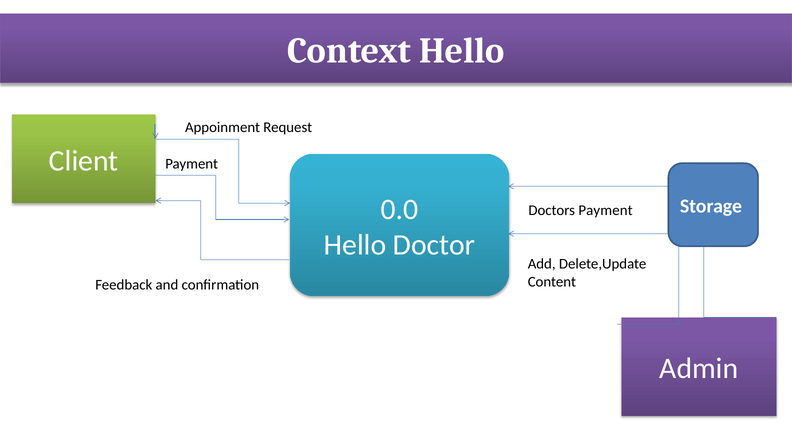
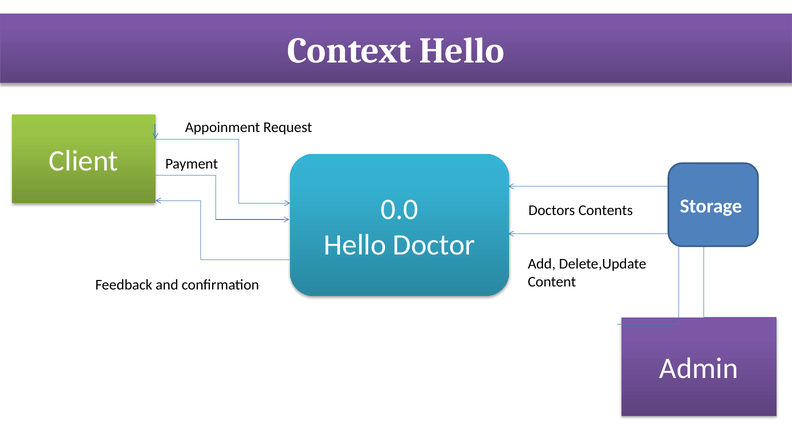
Doctors Payment: Payment -> Contents (606, 210)
